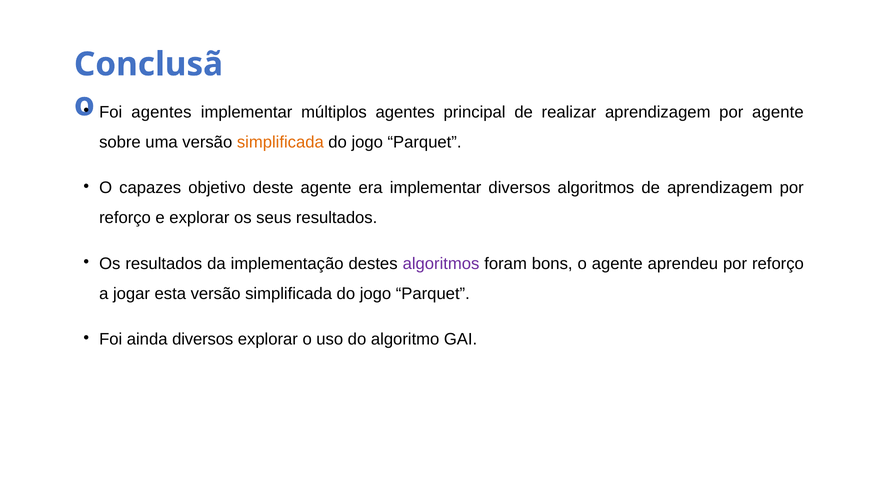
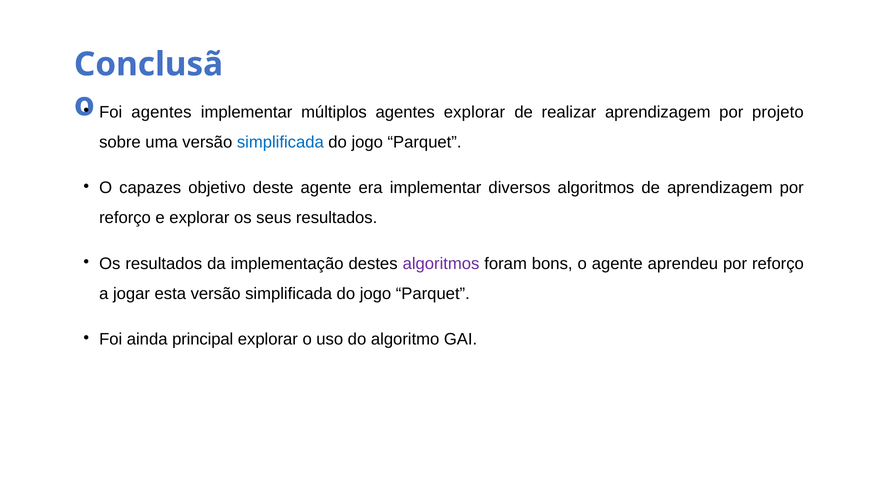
agentes principal: principal -> explorar (474, 112)
por agente: agente -> projeto (778, 112)
simplificada colour: orange -> blue (280, 142)
ainda diversos: diversos -> principal (203, 339)
